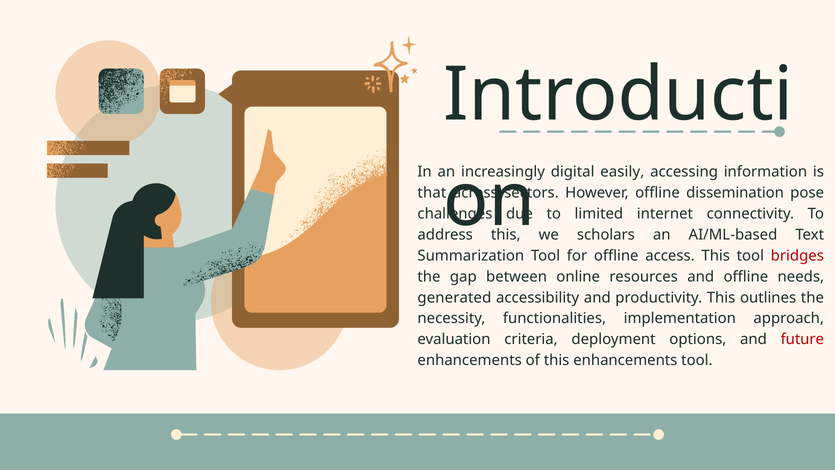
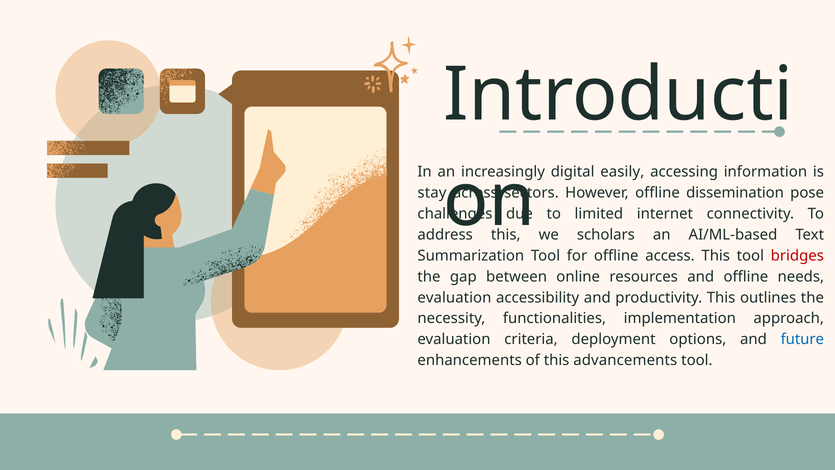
that: that -> stay (432, 193)
generated: generated -> evaluation (454, 297)
future colour: red -> blue (802, 339)
this enhancements: enhancements -> advancements (625, 360)
